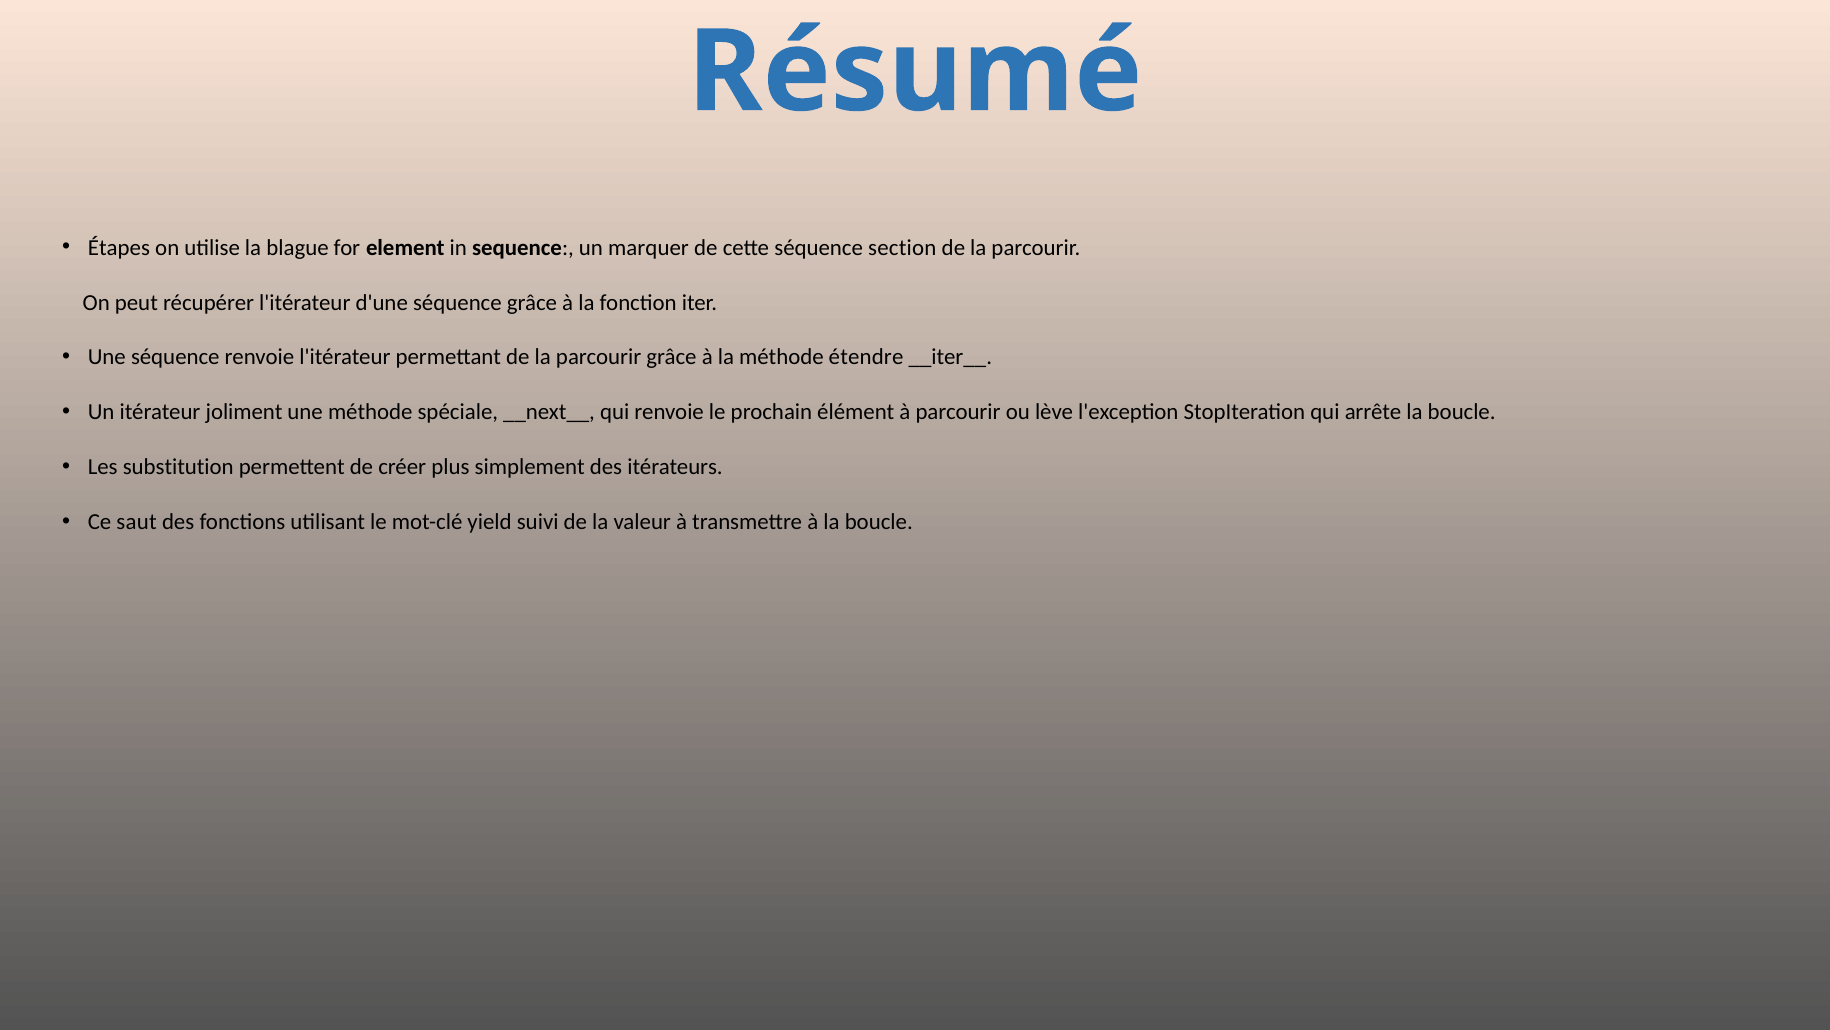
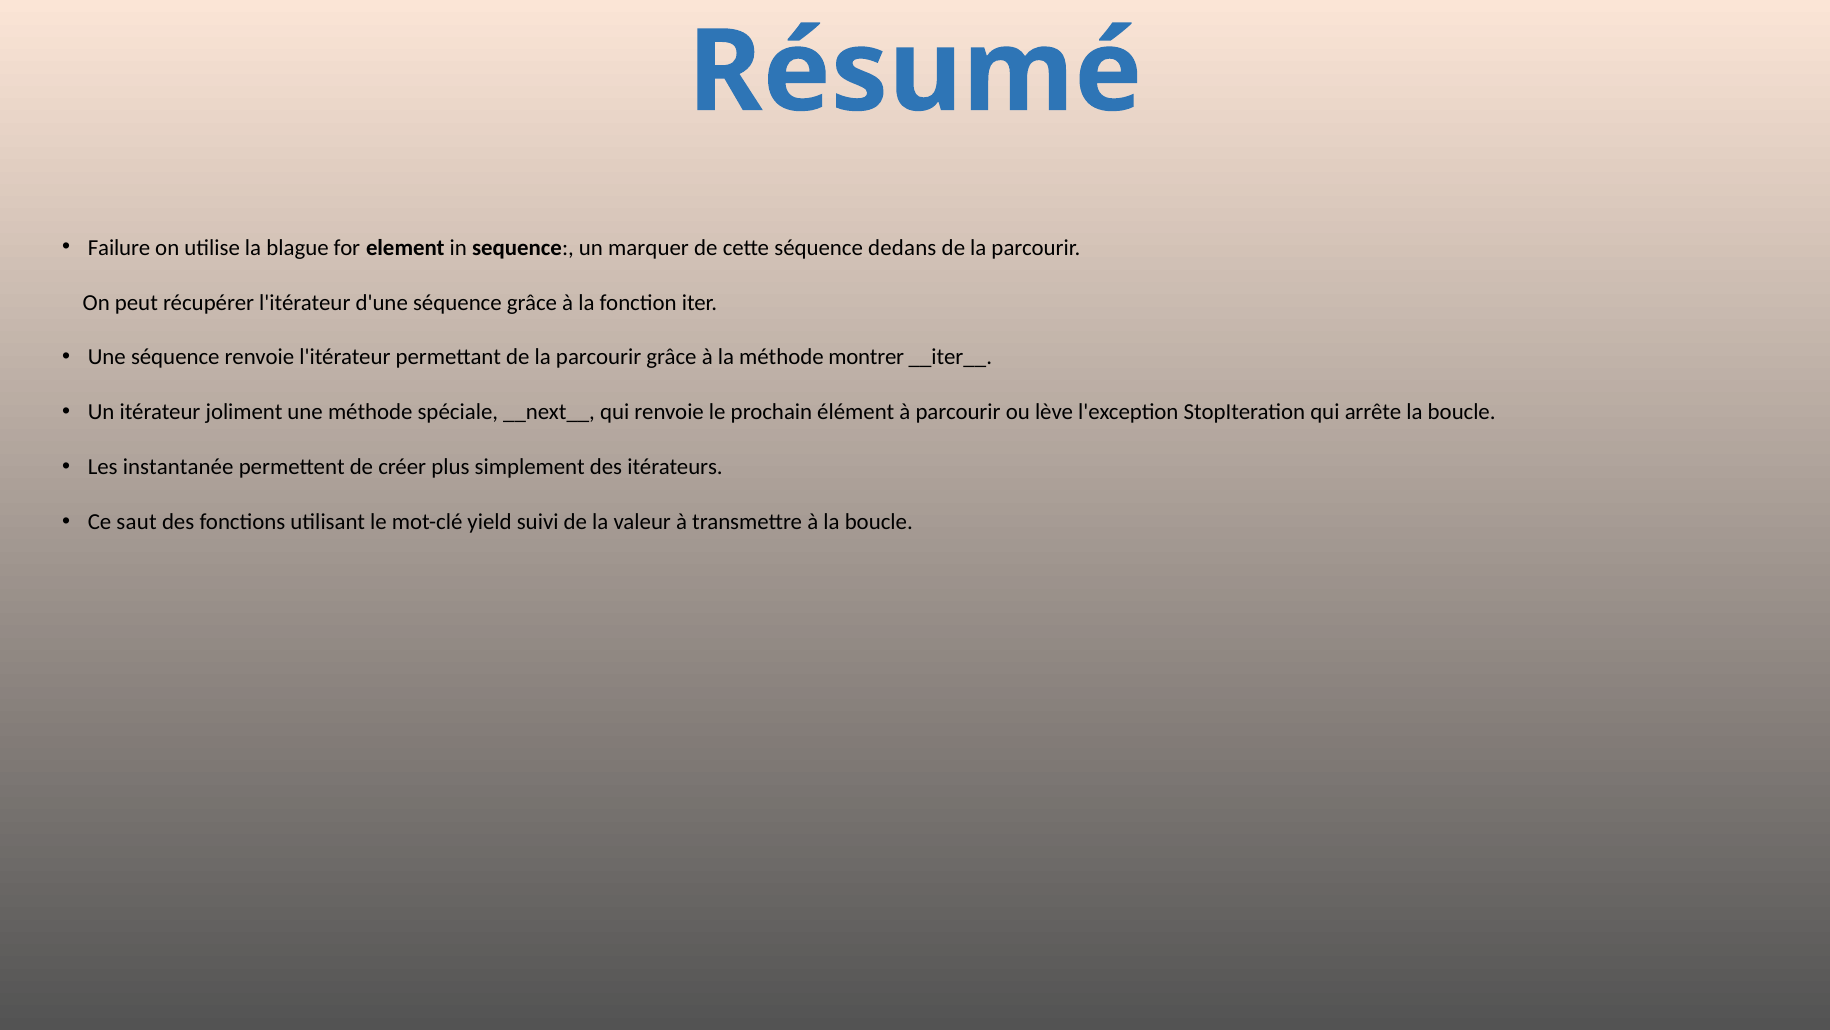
Étapes: Étapes -> Failure (119, 247)
section: section -> dedans (902, 247)
étendre: étendre -> montrer (866, 357)
substitution: substitution -> instantanée (178, 467)
